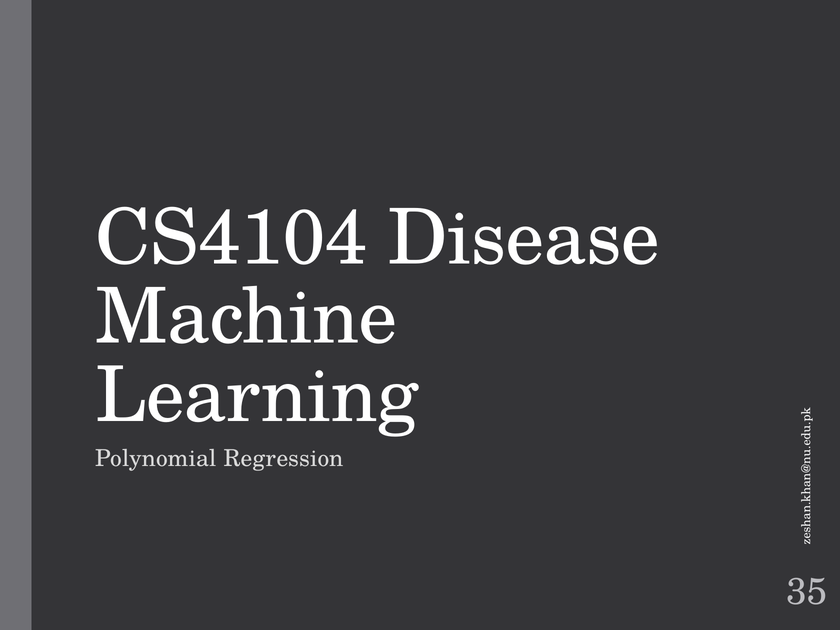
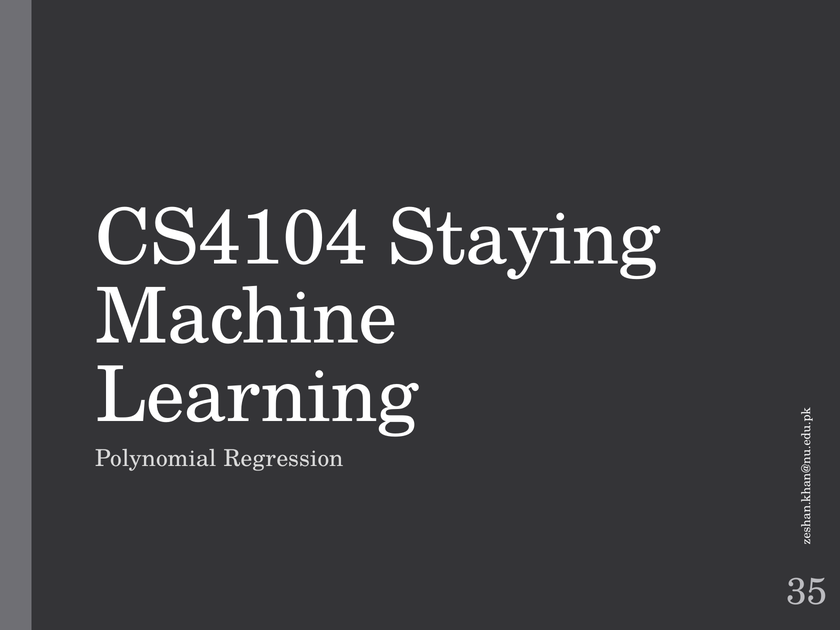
Disease: Disease -> Staying (524, 239)
